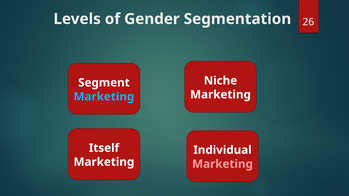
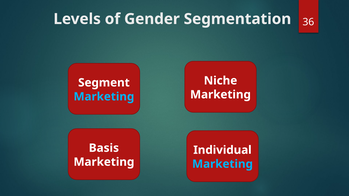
26: 26 -> 36 (308, 22)
Itself: Itself -> Basis (104, 148)
Marketing colour: pink -> light blue (223, 164)
